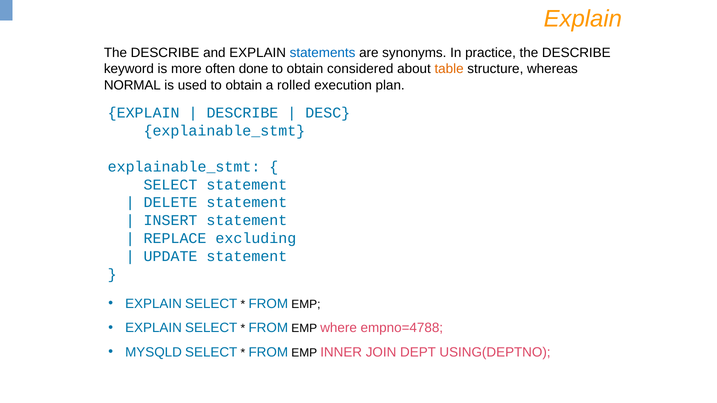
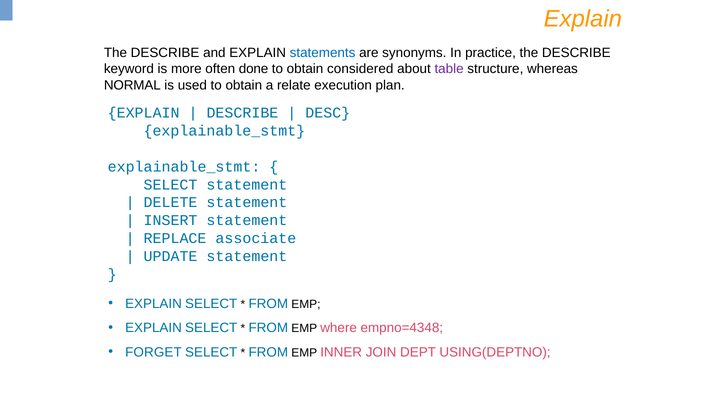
table colour: orange -> purple (449, 69)
rolled: rolled -> relate (294, 85)
excluding: excluding -> associate (256, 239)
empno=4788: empno=4788 -> empno=4348 (402, 328)
MYSQLD: MYSQLD -> FORGET (153, 352)
